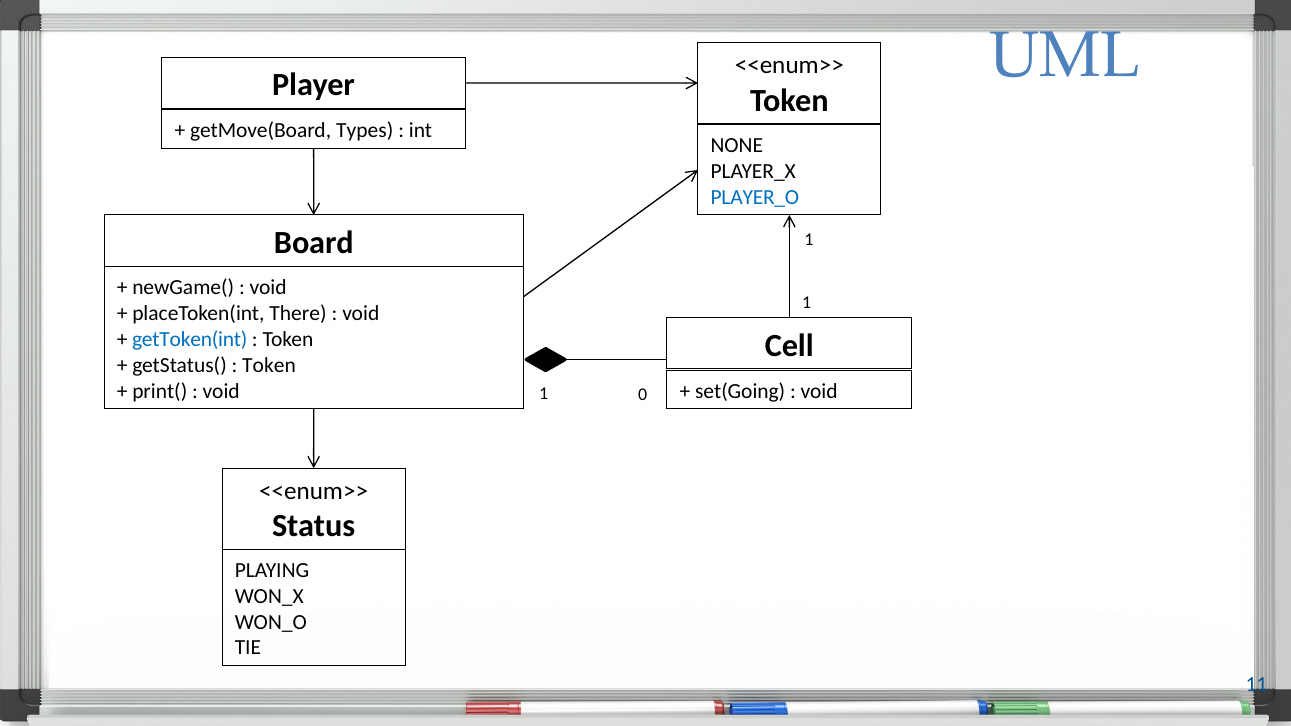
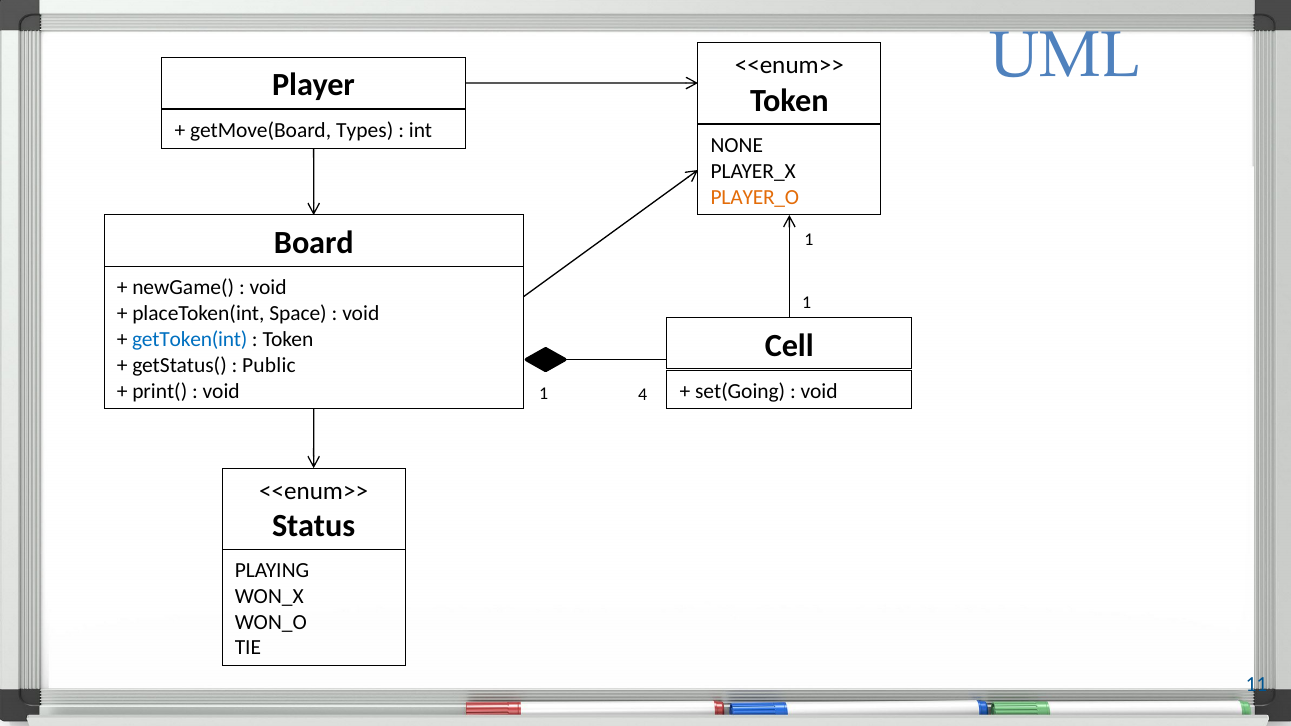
PLAYER_O colour: blue -> orange (755, 197)
There: There -> Space (298, 314)
Token: Token -> Public (269, 365)
0: 0 -> 4 (643, 394)
